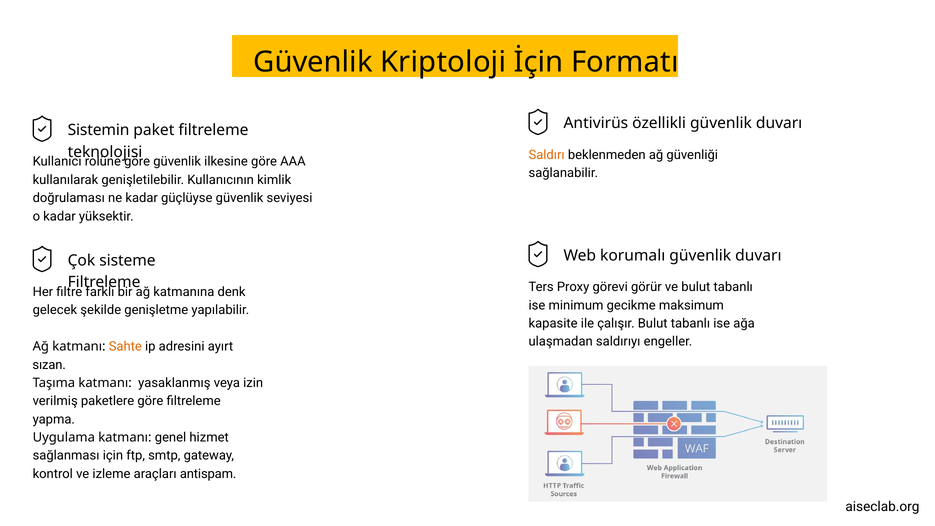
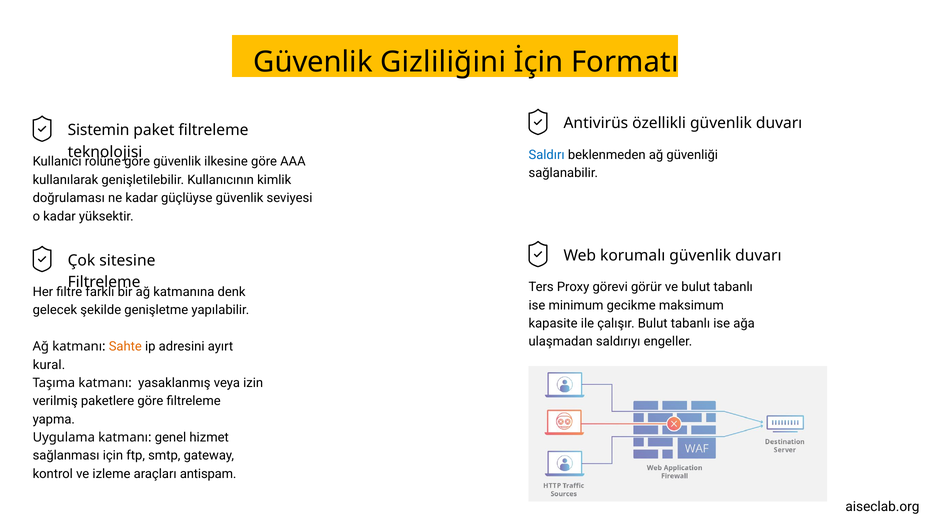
Kriptoloji: Kriptoloji -> Gizliliğini (443, 62)
Saldırı colour: orange -> blue (547, 155)
sisteme: sisteme -> sitesine (127, 260)
sızan: sızan -> kural (49, 365)
